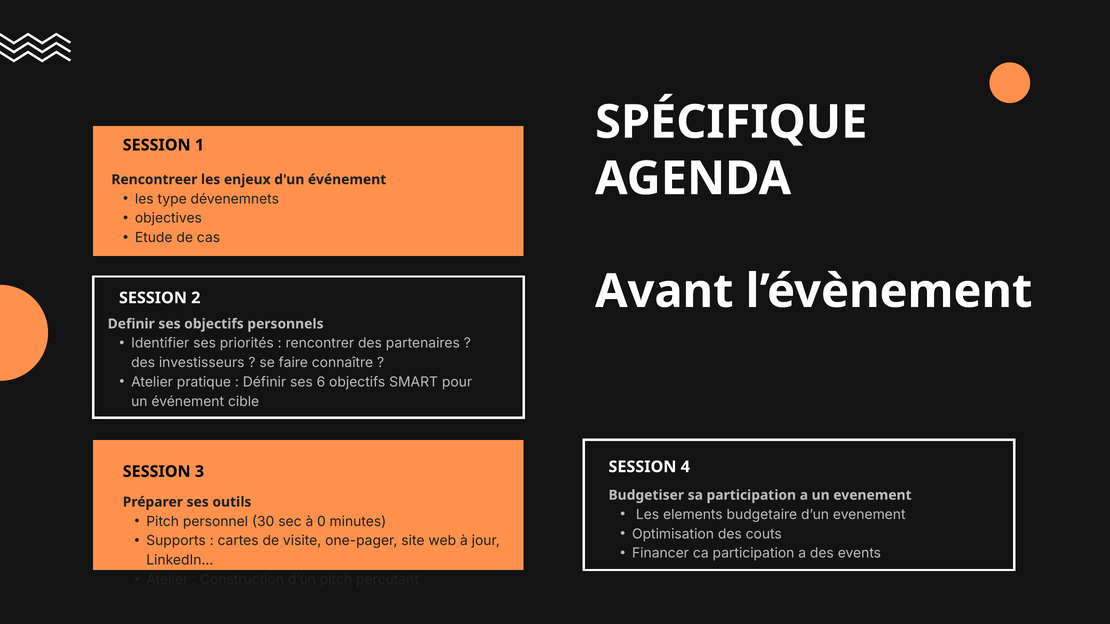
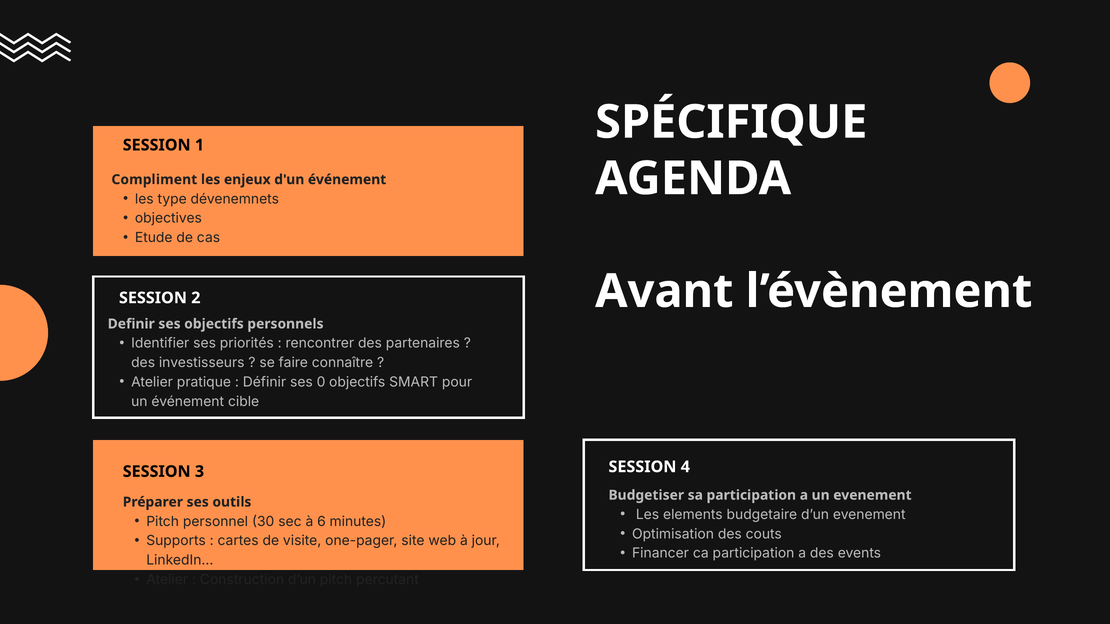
Rencontreer: Rencontreer -> Compliment (154, 180)
6: 6 -> 0 (321, 382)
0: 0 -> 6 (321, 522)
